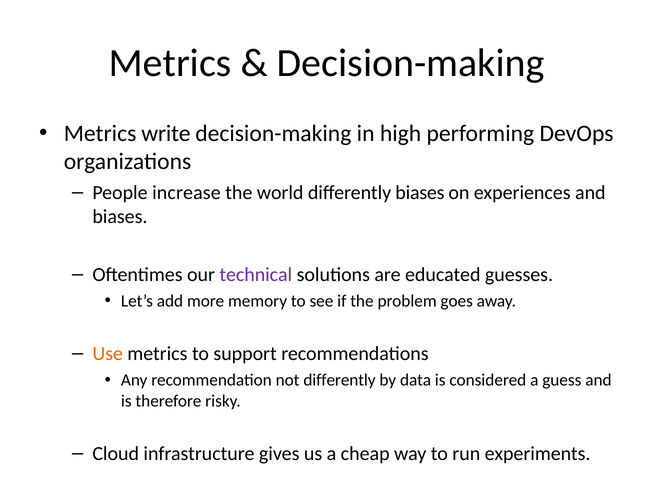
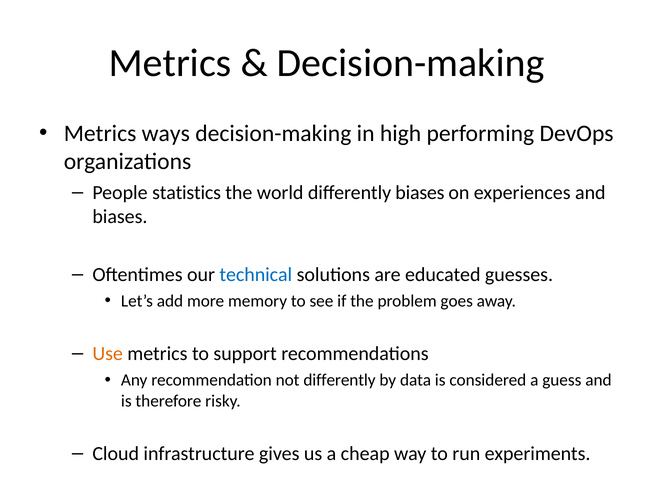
write: write -> ways (166, 134)
increase: increase -> statistics (187, 193)
technical colour: purple -> blue (256, 275)
